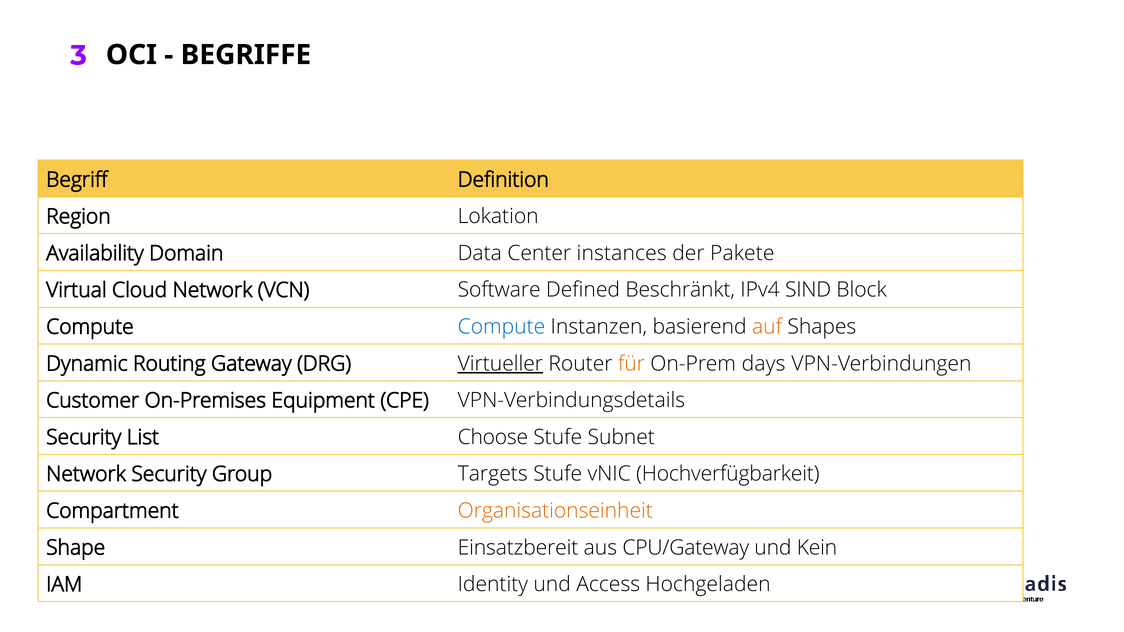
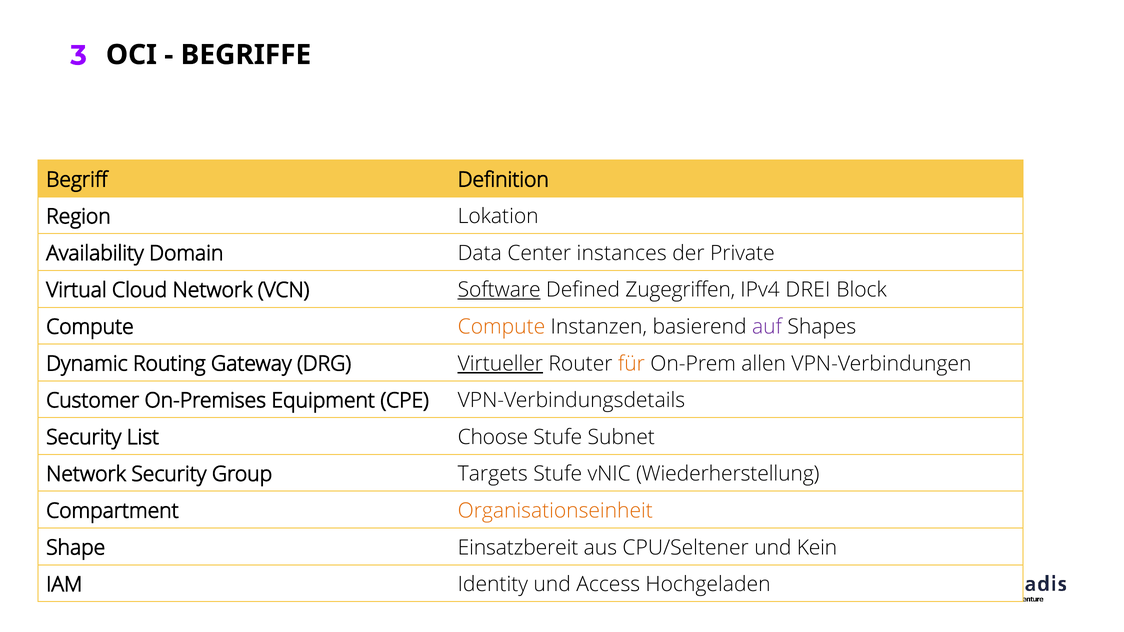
Pakete: Pakete -> Private (742, 253)
Software underline: none -> present (499, 290)
Beschränkt: Beschränkt -> Zugegriffen (680, 290)
SIND: SIND -> DREI (808, 290)
Compute colour: blue -> orange (501, 327)
auf colour: orange -> purple (767, 327)
days: days -> allen (764, 364)
Hochverfügbarkeit: Hochverfügbarkeit -> Wiederherstellung (728, 474)
CPU/Gateway: CPU/Gateway -> CPU/Seltener (686, 548)
